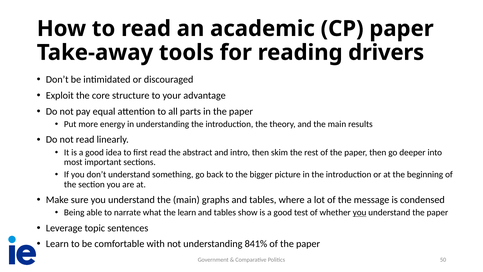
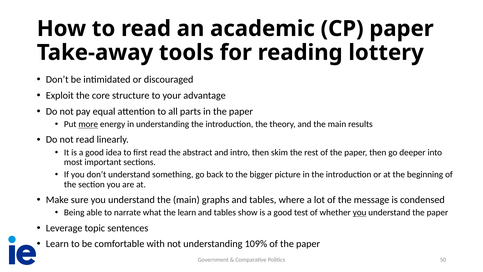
drivers: drivers -> lottery (386, 53)
more underline: none -> present (88, 124)
841%: 841% -> 109% (256, 244)
